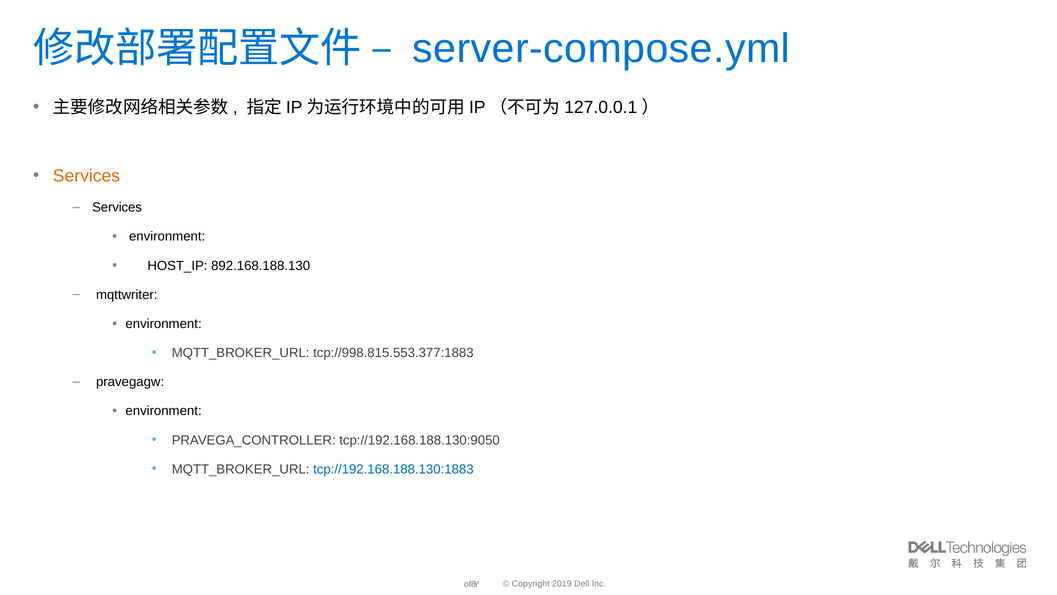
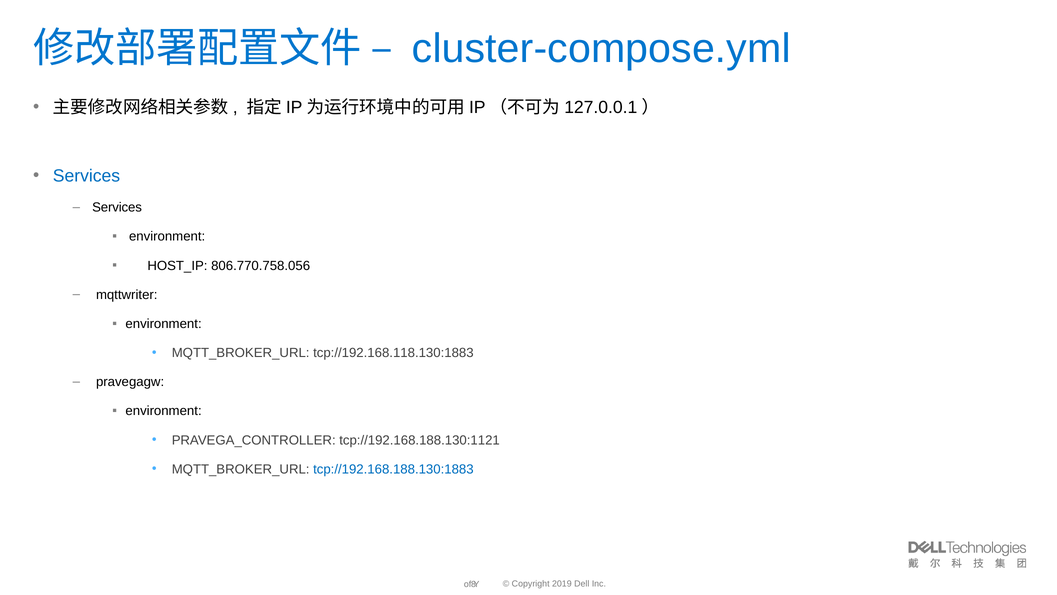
server-compose.yml: server-compose.yml -> cluster-compose.yml (601, 48)
Services colour: orange -> blue (86, 176)
892.168.188.130: 892.168.188.130 -> 806.770.758.056 (261, 266)
tcp://998.815.553.377:1883: tcp://998.815.553.377:1883 -> tcp://192.168.118.130:1883 (393, 353)
tcp://192.168.188.130:9050: tcp://192.168.188.130:9050 -> tcp://192.168.188.130:1121 (420, 440)
